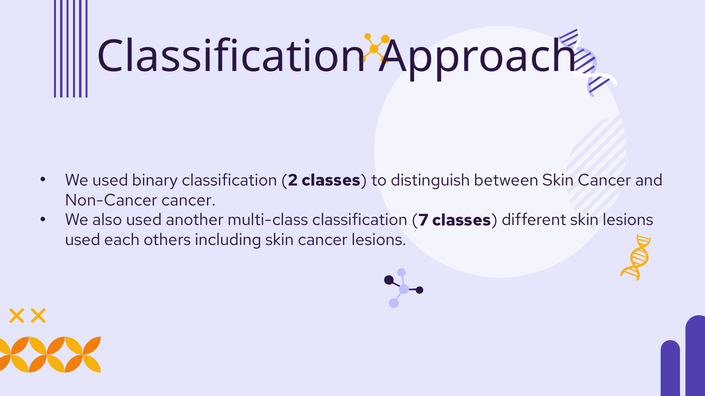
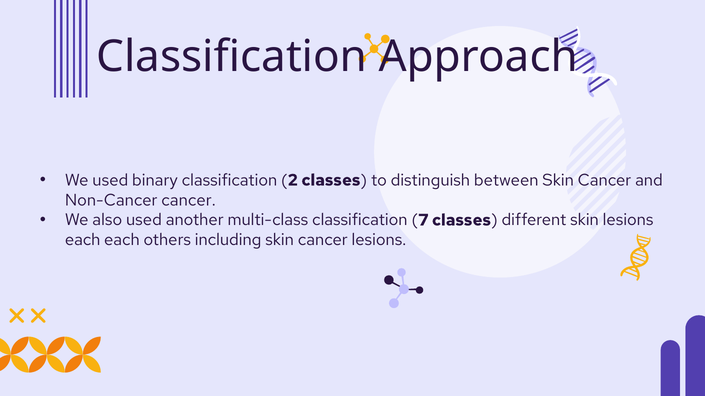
used: used -> each (83, 240)
